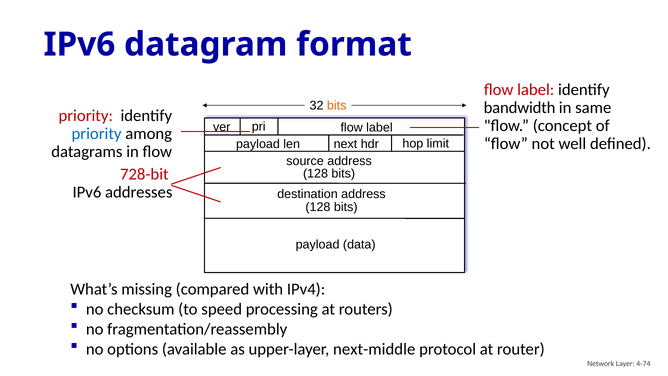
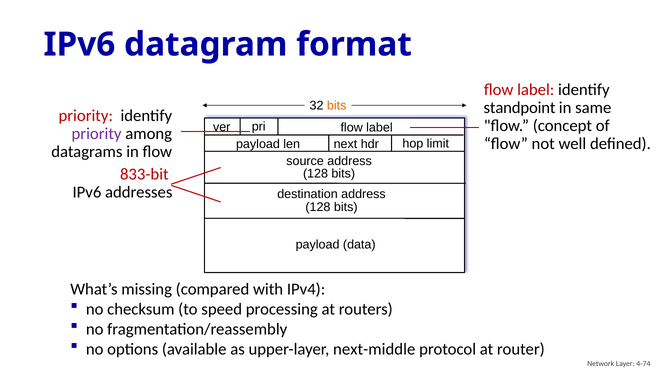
bandwidth: bandwidth -> standpoint (520, 108)
priority colour: blue -> purple (97, 134)
728-bit: 728-bit -> 833-bit (144, 174)
